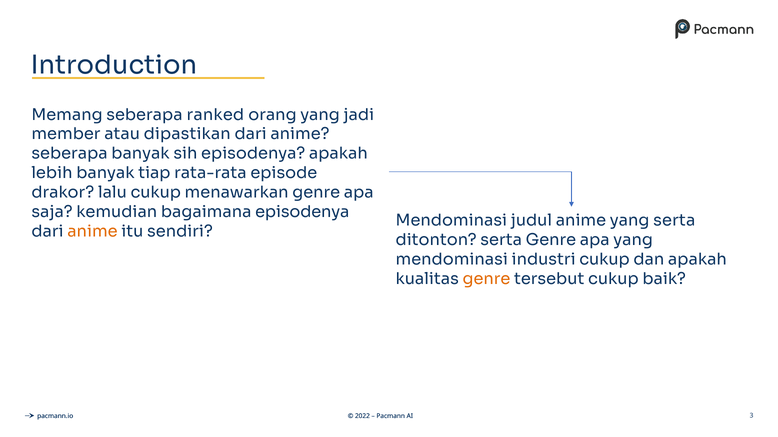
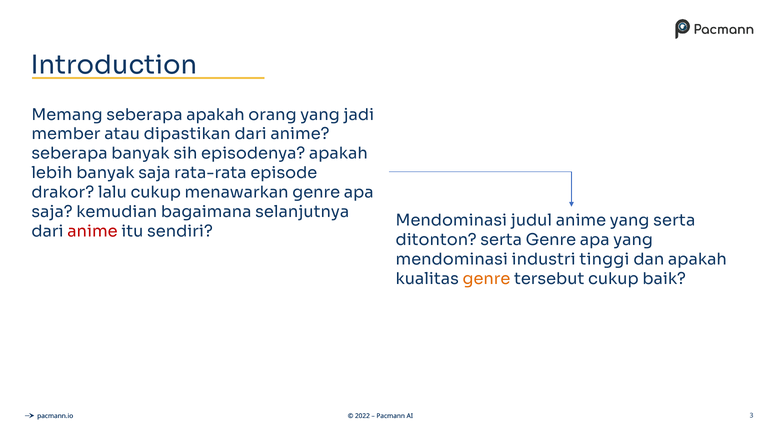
seberapa ranked: ranked -> apakah (215, 115)
banyak tiap: tiap -> saja (154, 173)
bagaimana episodenya: episodenya -> selanjutnya (302, 212)
anime colour: orange -> red (92, 232)
industri cukup: cukup -> tinggi (604, 260)
